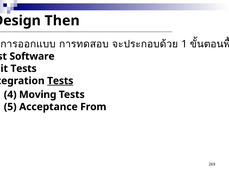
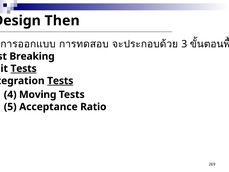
1: 1 -> 3 (184, 44)
Software: Software -> Breaking (32, 56)
Tests underline: none -> present (24, 68)
From: From -> Ratio (93, 107)
